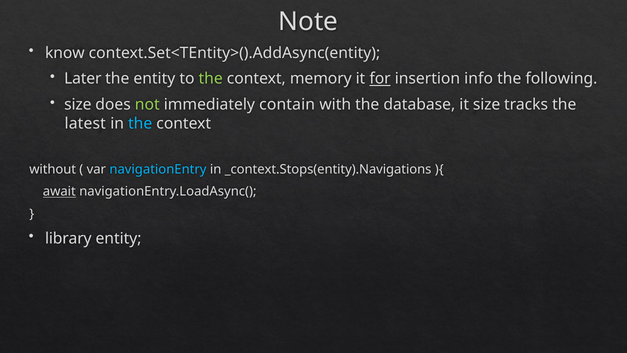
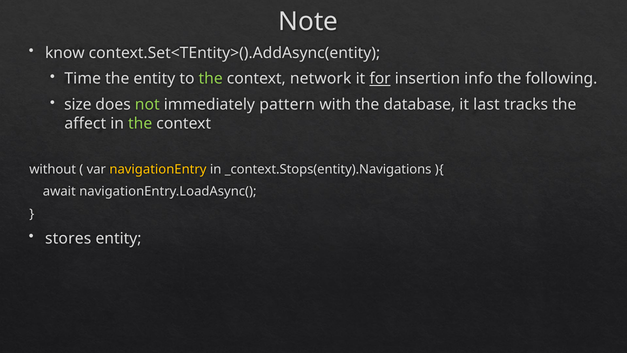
Later: Later -> Time (83, 79)
memory: memory -> network (321, 79)
contain: contain -> pattern (287, 105)
it size: size -> last (486, 105)
latest: latest -> affect (85, 123)
the colour: light blue -> light green (140, 123)
navigationEntry colour: light blue -> yellow (158, 169)
await underline: present -> none (59, 191)
library: library -> stores (68, 238)
